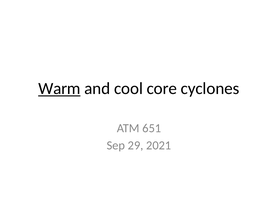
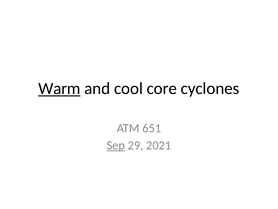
Sep underline: none -> present (116, 145)
